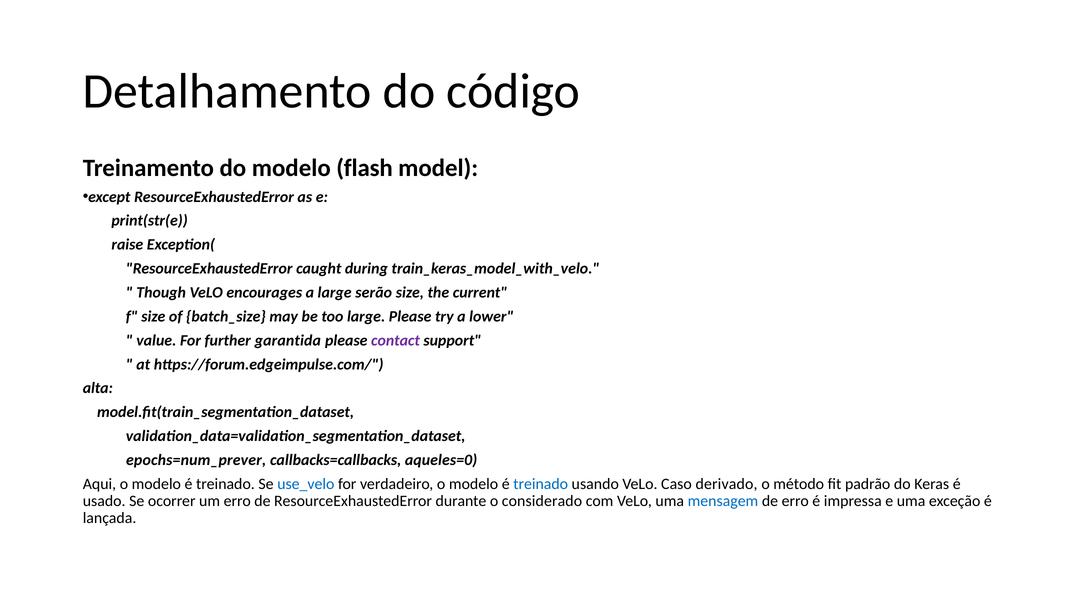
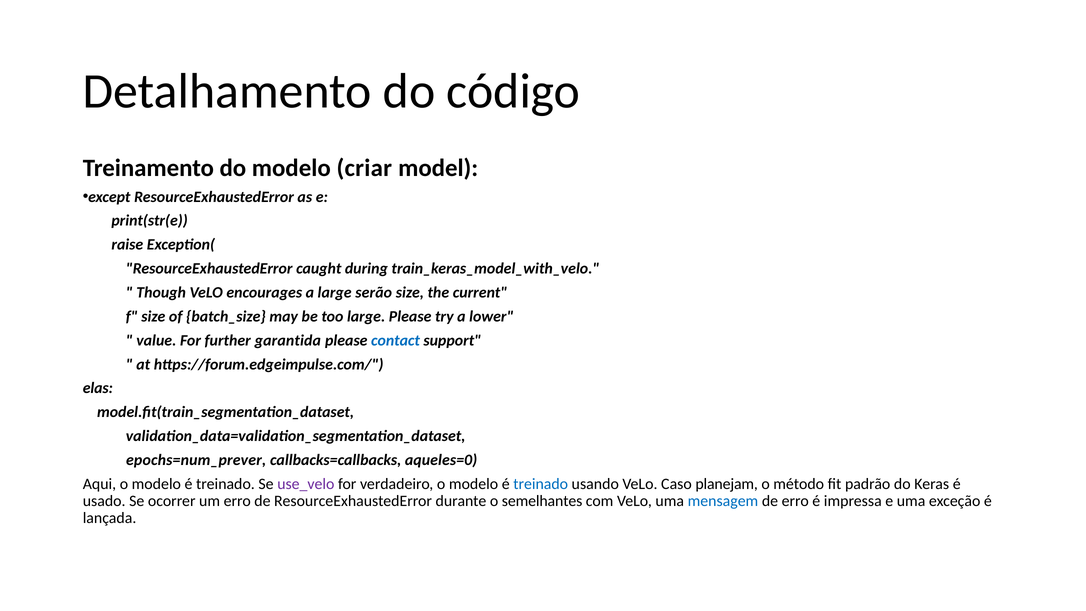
flash: flash -> criar (364, 168)
contact colour: purple -> blue (396, 340)
alta: alta -> elas (98, 388)
use_velo colour: blue -> purple (306, 484)
derivado: derivado -> planejam (727, 484)
considerado: considerado -> semelhantes (542, 501)
